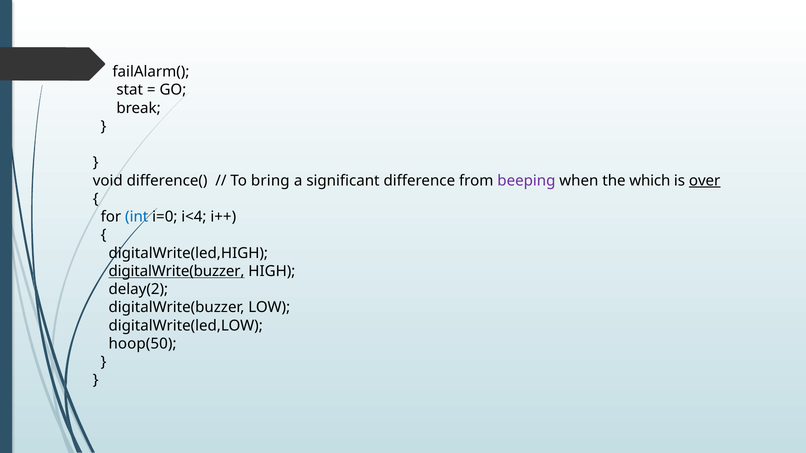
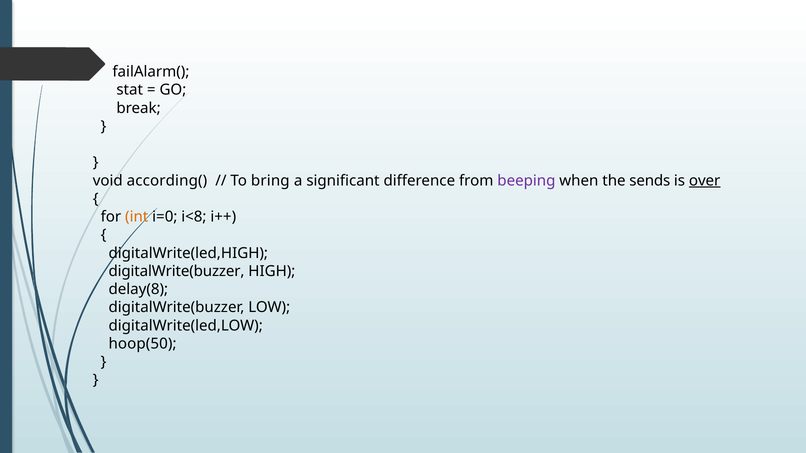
difference(: difference( -> according( (167, 181)
which: which -> sends (650, 181)
int colour: blue -> orange (137, 217)
i<4: i<4 -> i<8 (194, 217)
digitalWrite(buzzer underline: present -> none (177, 271)
delay(2: delay(2 -> delay(8 (138, 290)
